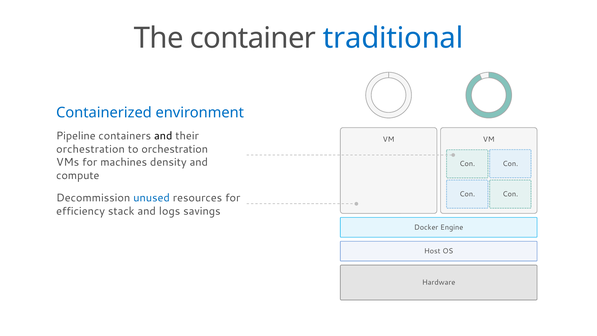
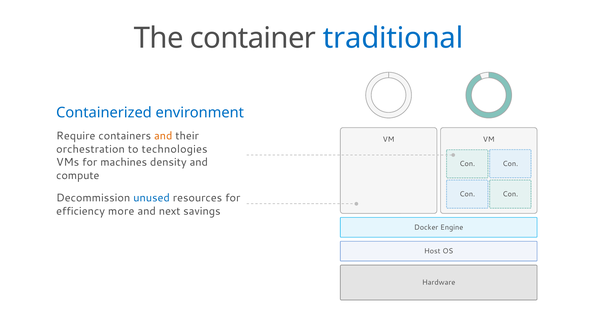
Pipeline: Pipeline -> Require (76, 136)
and colour: black -> orange (163, 136)
to orchestration: orchestration -> technologies (175, 149)
stack: stack -> more (121, 211)
logs: logs -> next (170, 211)
